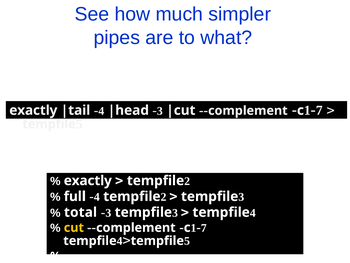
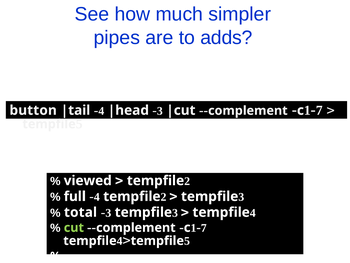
what: what -> adds (226, 38)
exactly: exactly -> button (33, 110)
exactly: exactly -> viewed (88, 180)
cut colour: yellow -> light green (74, 227)
